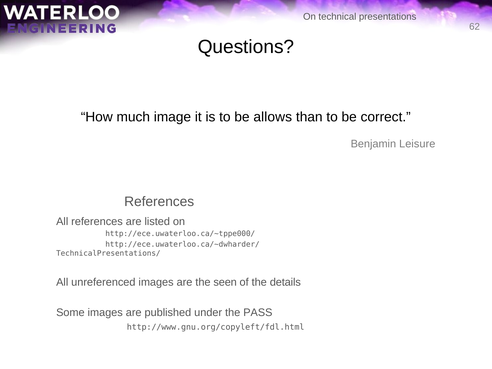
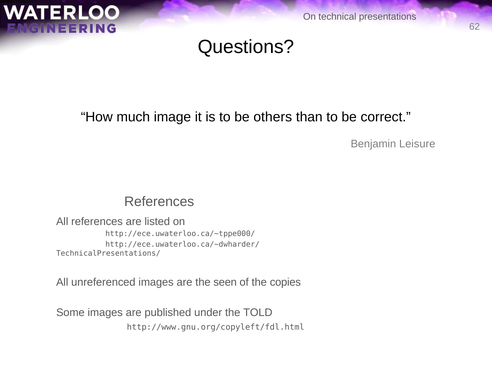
allows: allows -> others (273, 117)
details: details -> copies (285, 282)
PASS: PASS -> TOLD (258, 313)
